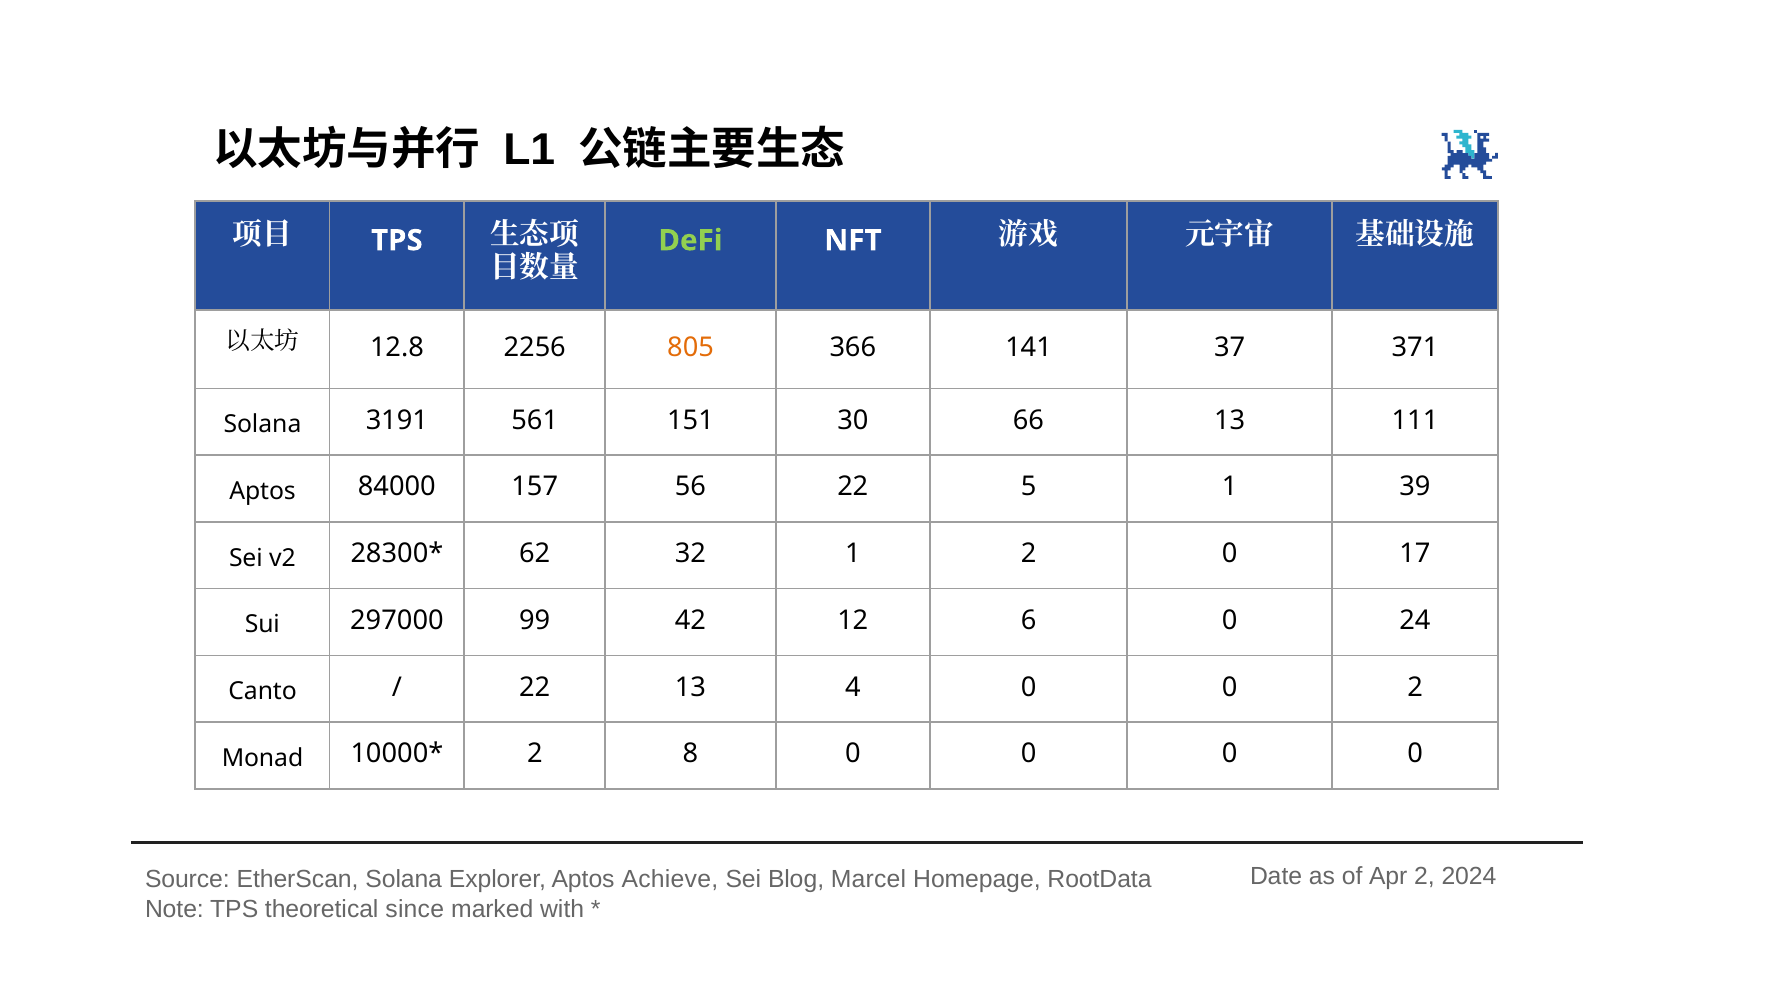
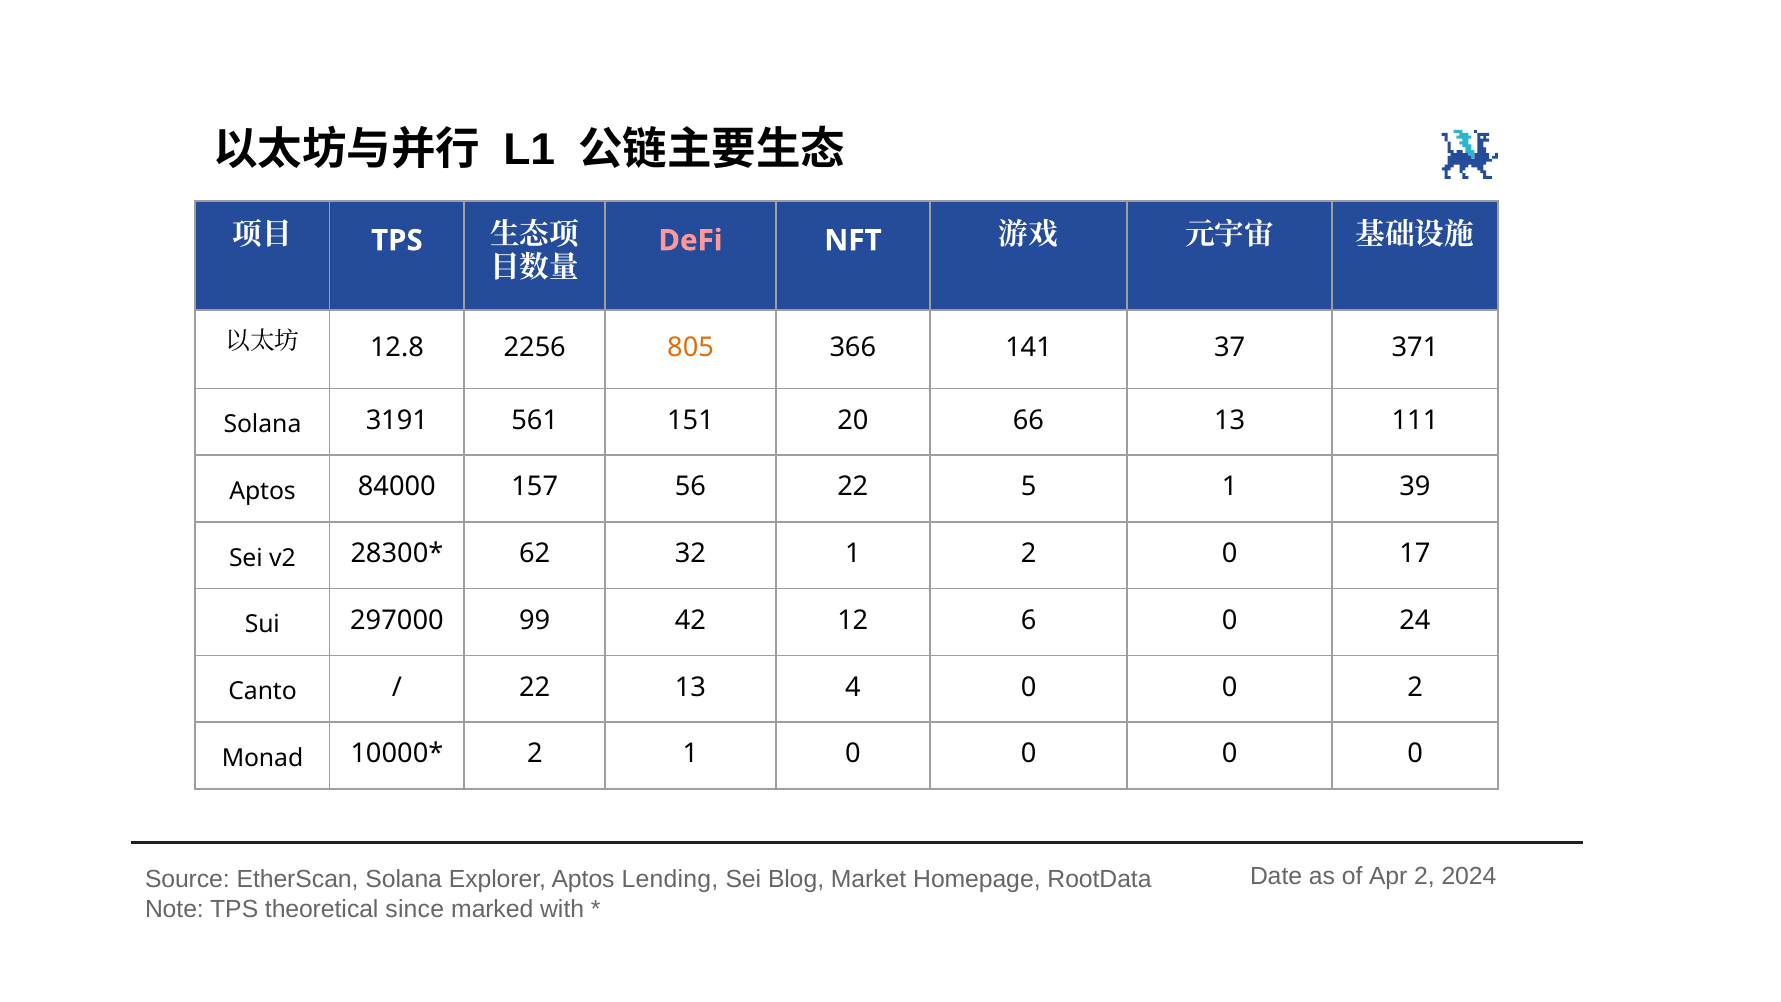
DeFi colour: light green -> pink (690, 240)
30: 30 -> 20 (853, 420)
2 8: 8 -> 1 (691, 754)
Achieve: Achieve -> Lending (670, 879)
Marcel: Marcel -> Market (869, 879)
